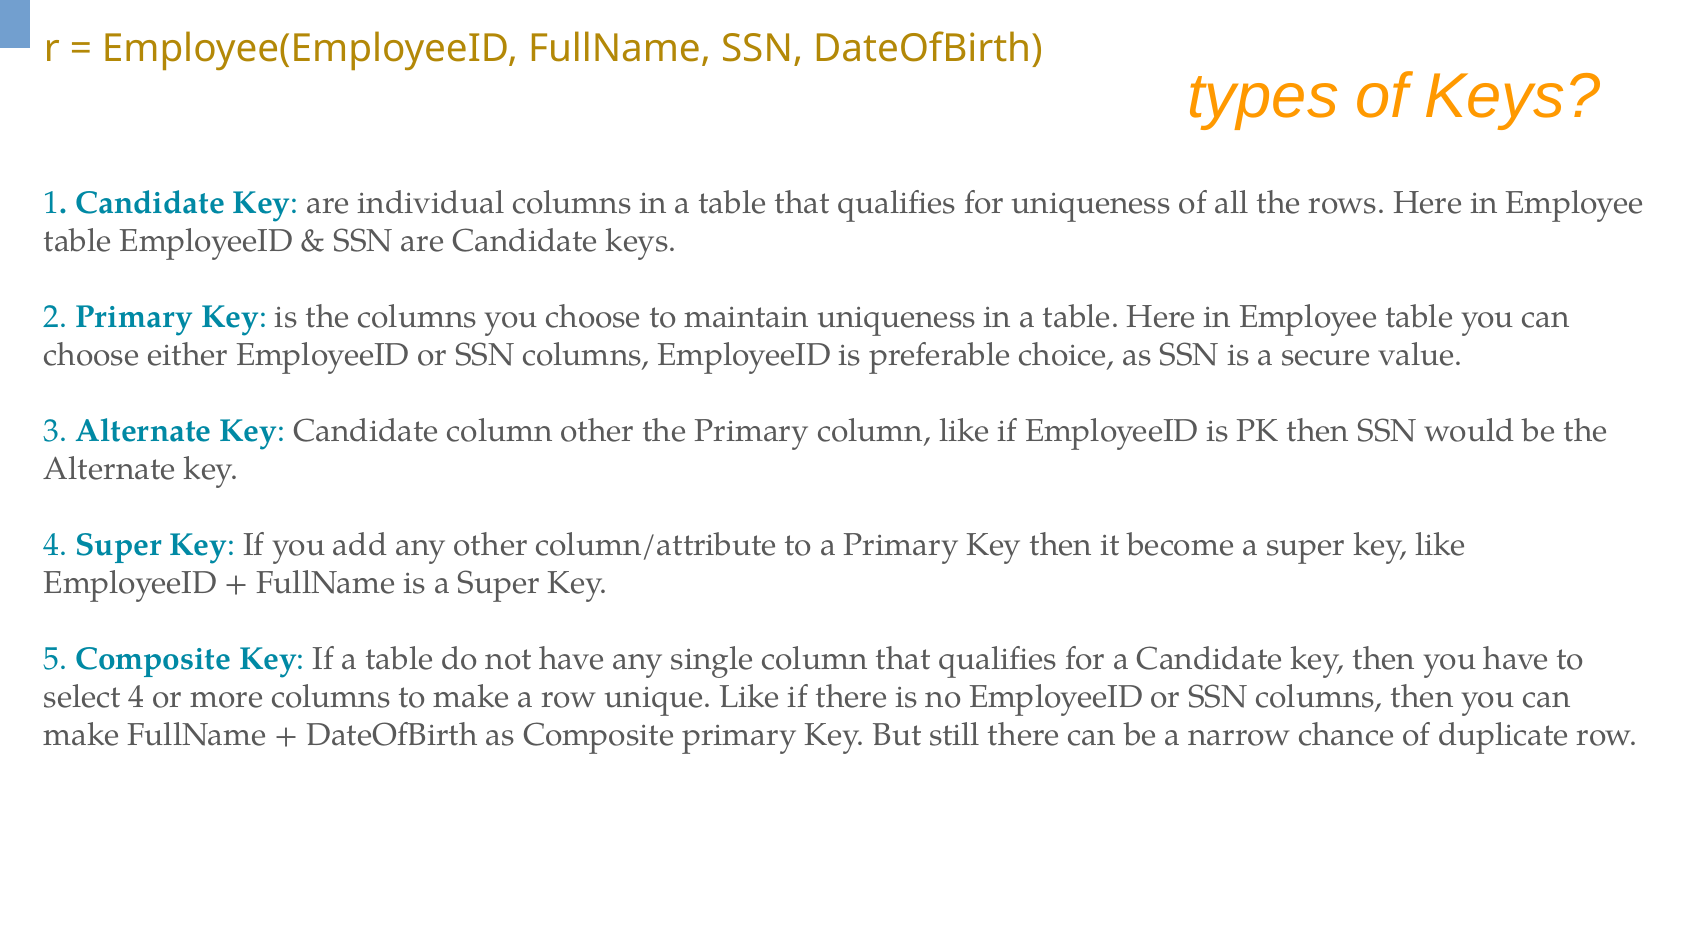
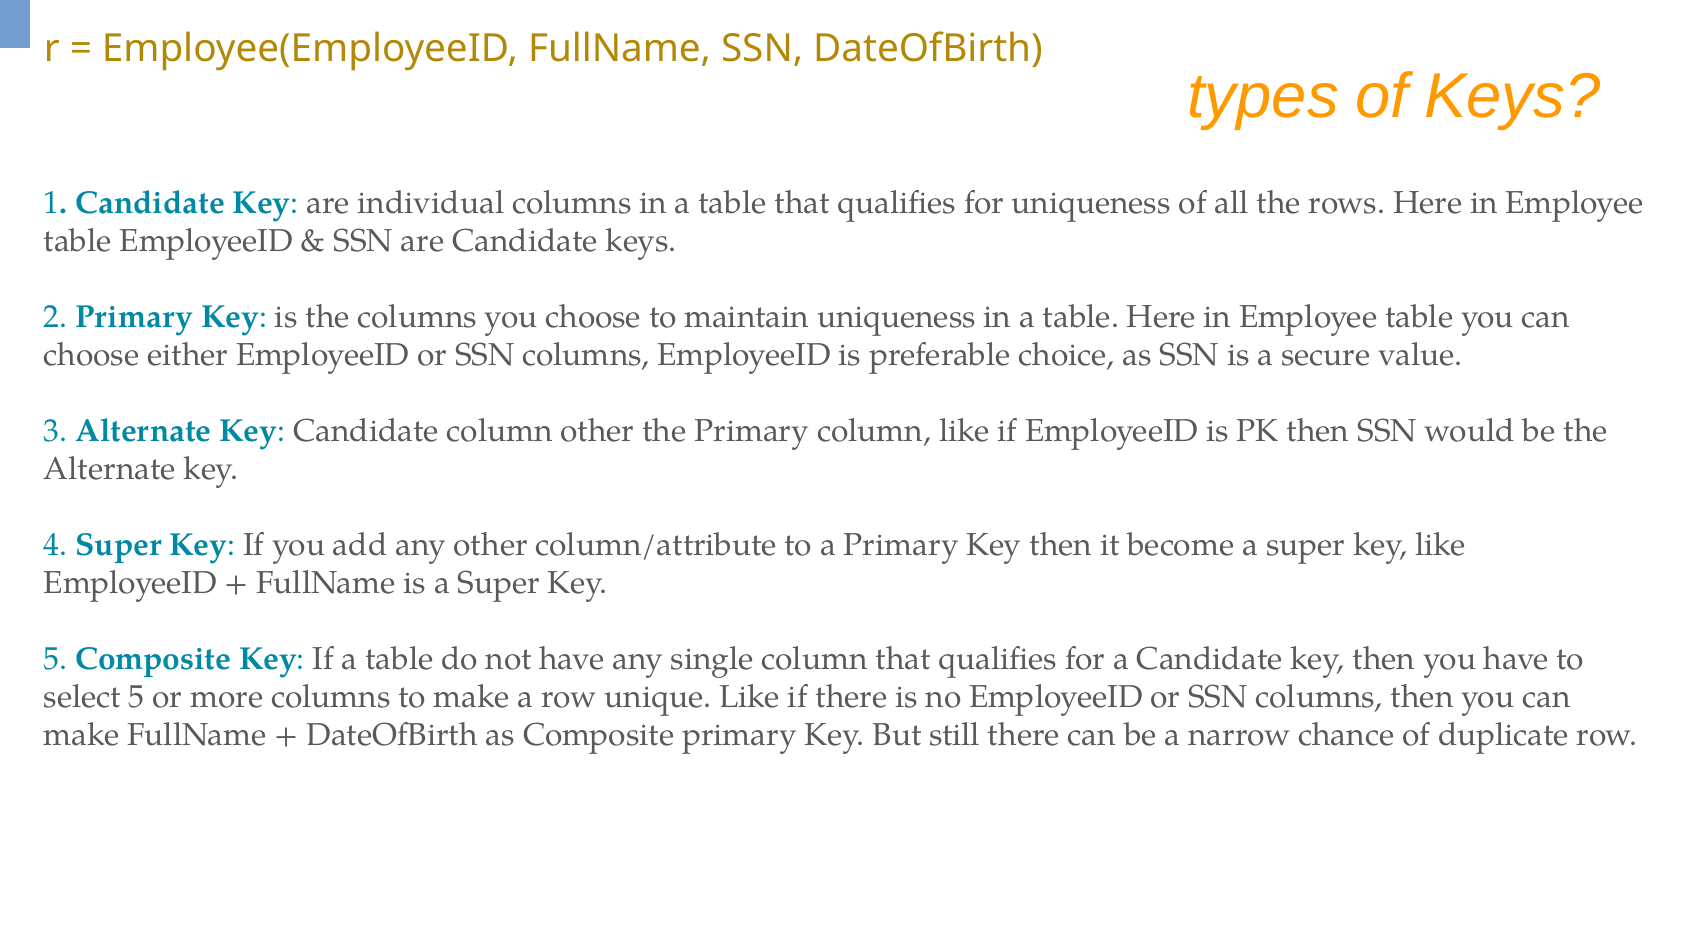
select 4: 4 -> 5 (137, 697)
